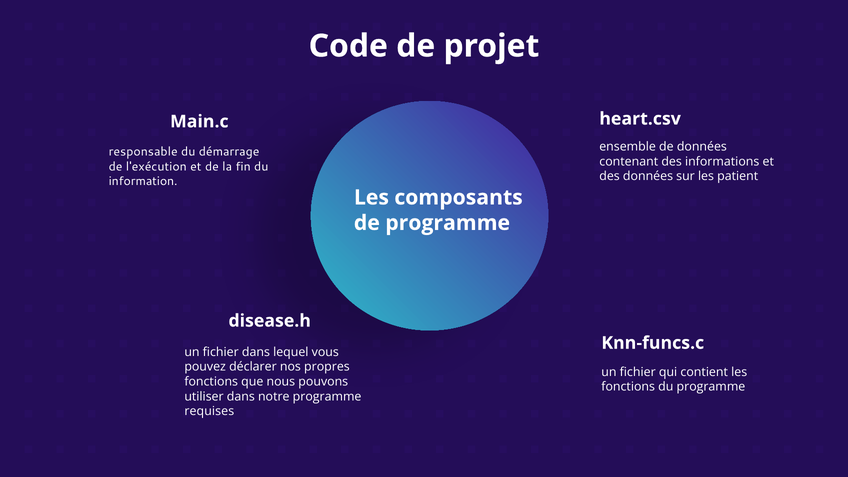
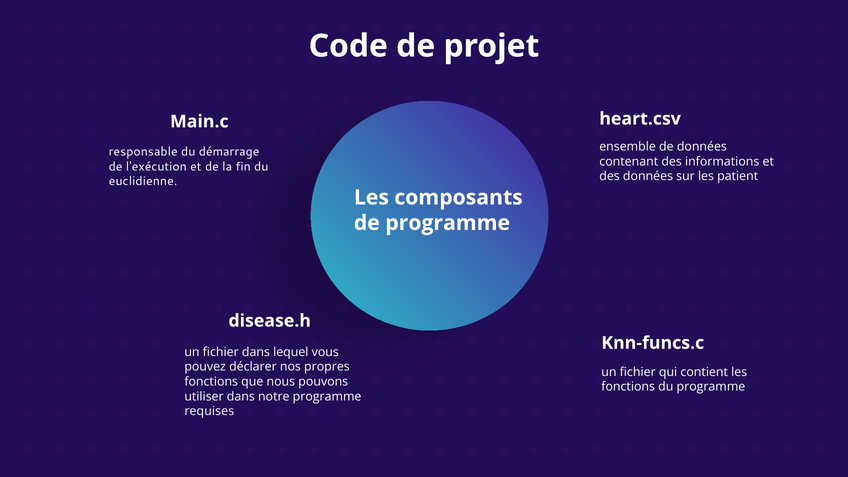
information: information -> euclidienne (143, 181)
